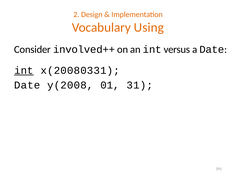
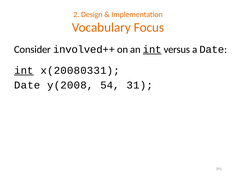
Using: Using -> Focus (149, 27)
int underline: none -> present (152, 50)
01: 01 -> 54 (110, 85)
